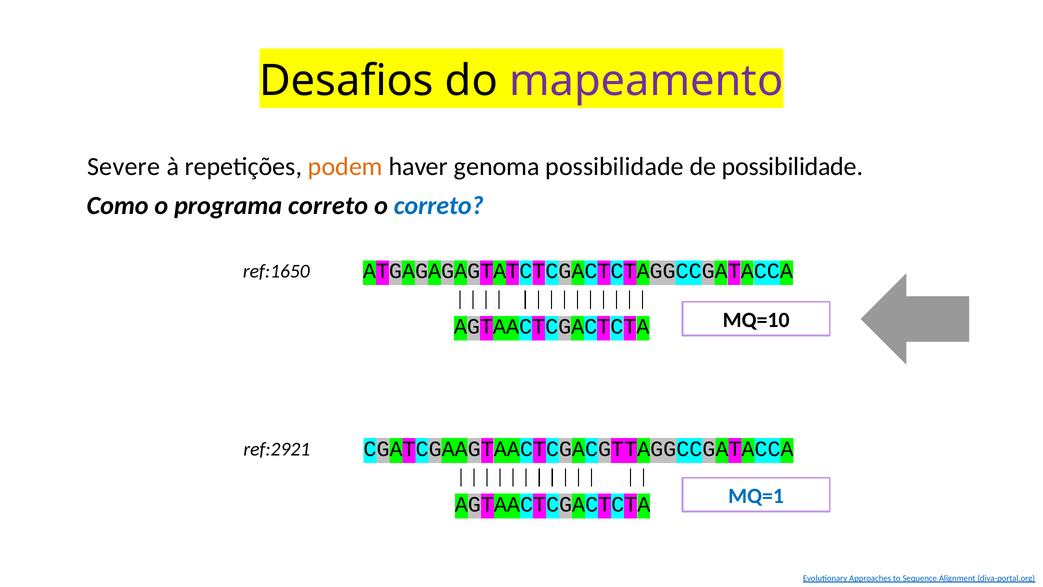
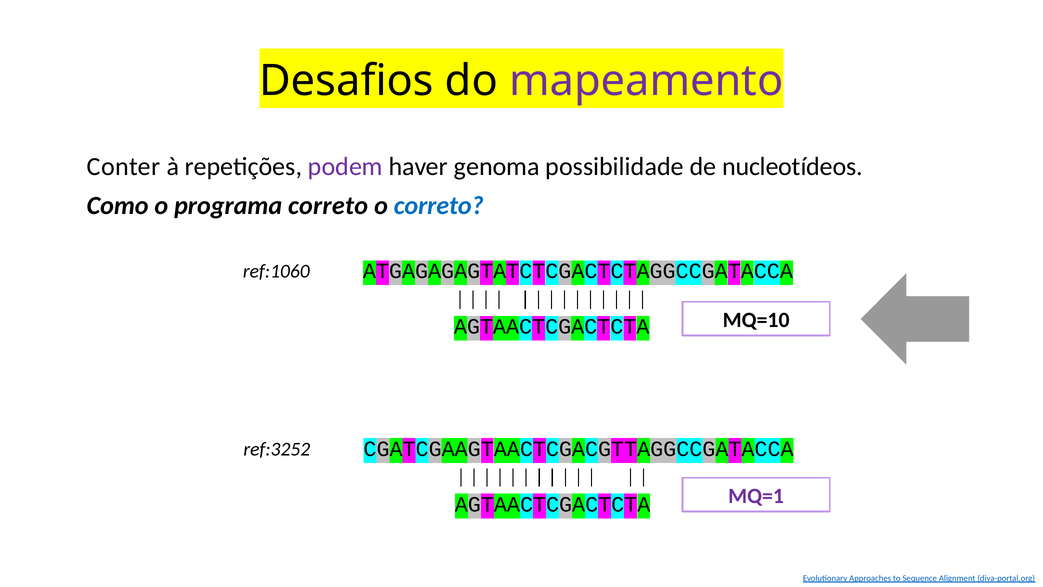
Severe: Severe -> Conter (124, 166)
podem colour: orange -> purple (345, 166)
de possibilidade: possibilidade -> nucleotídeos (792, 166)
ref:1650: ref:1650 -> ref:1060 (276, 271)
ref:2921: ref:2921 -> ref:3252 (277, 449)
MQ=1 colour: blue -> purple (756, 496)
